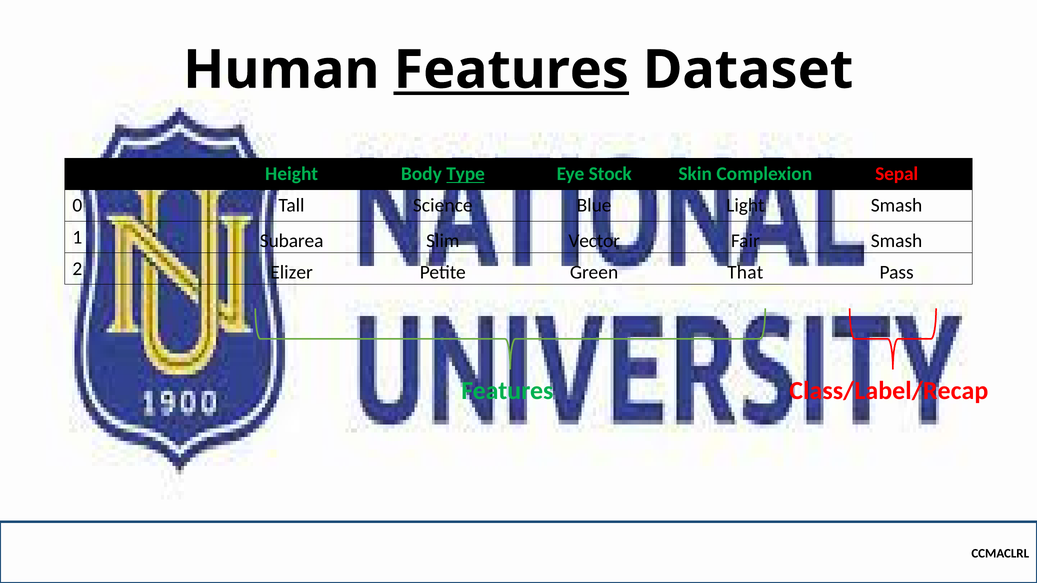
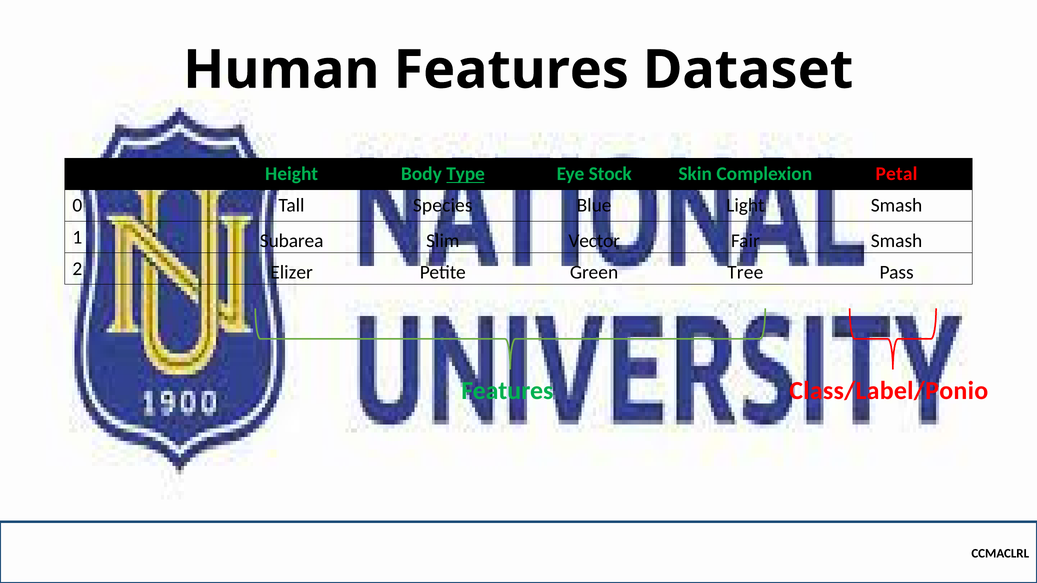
Features underline: present -> none (511, 70)
Sepal: Sepal -> Petal (896, 174)
Science: Science -> Species (443, 206)
That: That -> Tree (745, 273)
Class/Label/Recap: Class/Label/Recap -> Class/Label/Ponio (889, 391)
